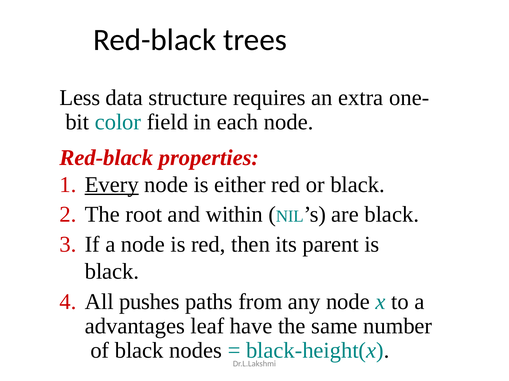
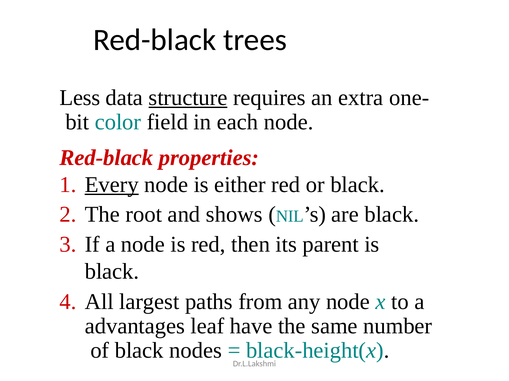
structure underline: none -> present (188, 98)
within: within -> shows (234, 215)
pushes: pushes -> largest (149, 302)
